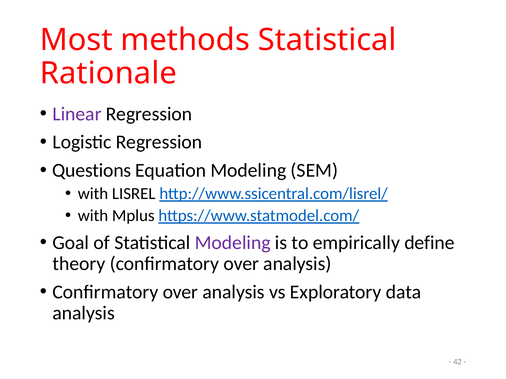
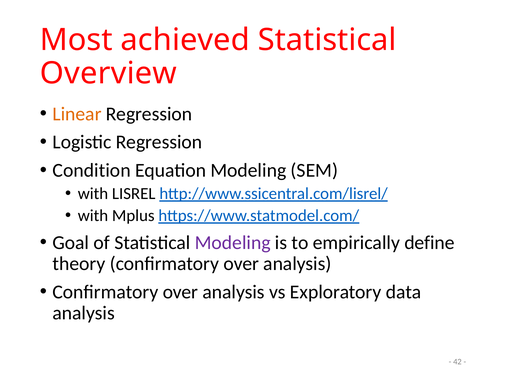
methods: methods -> achieved (185, 40)
Rationale: Rationale -> Overview (108, 73)
Linear colour: purple -> orange (77, 114)
Questions: Questions -> Condition (92, 171)
